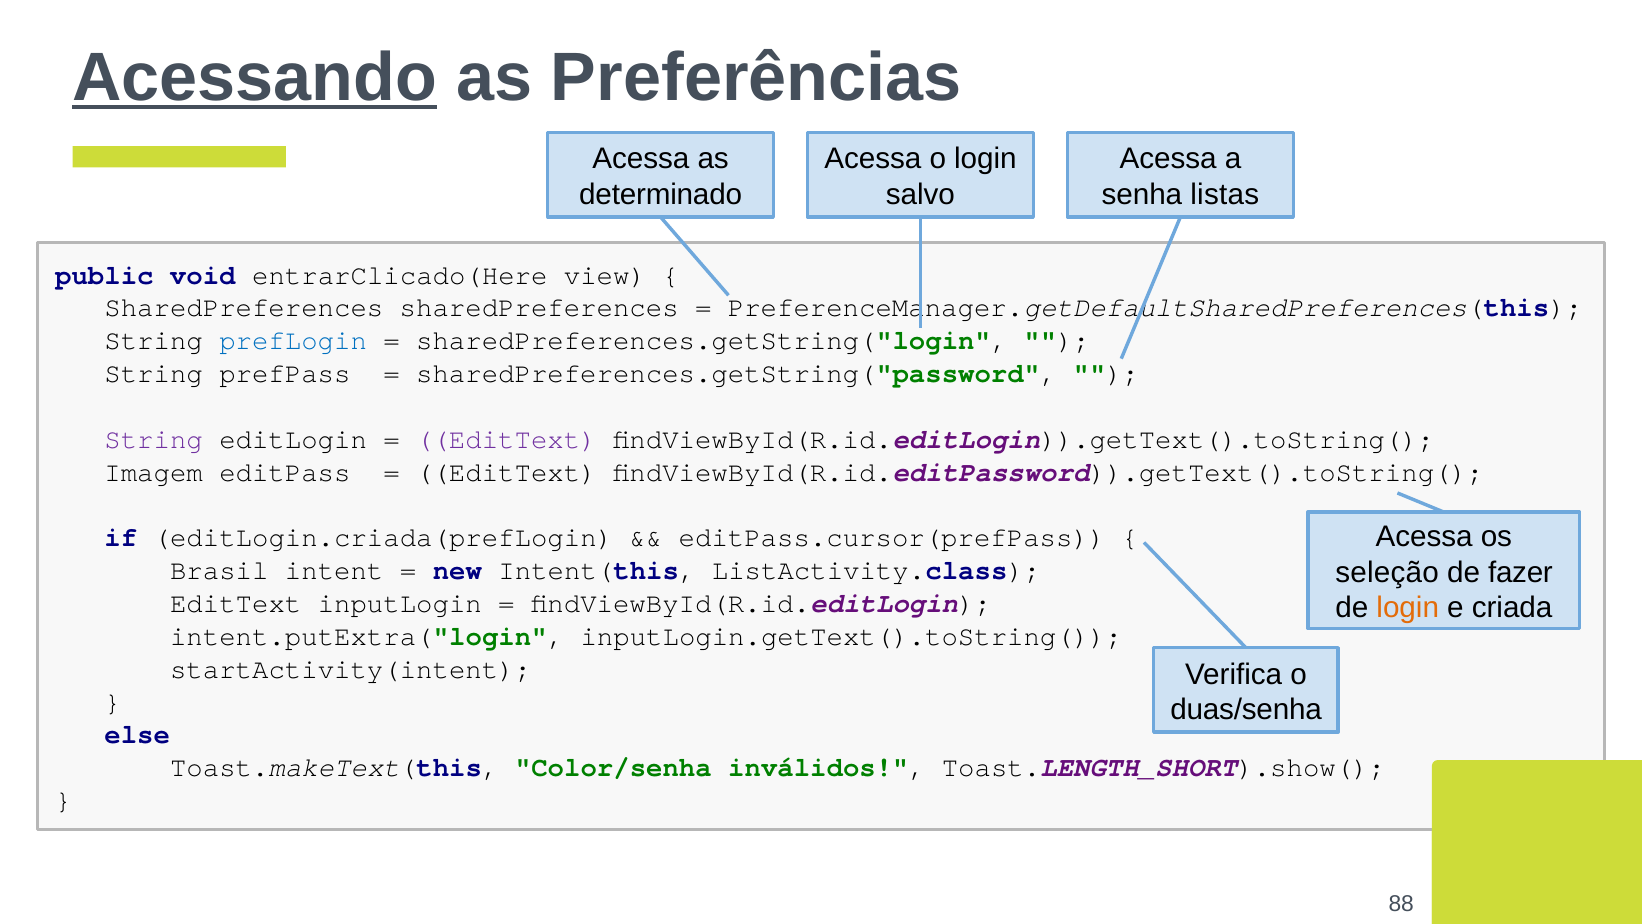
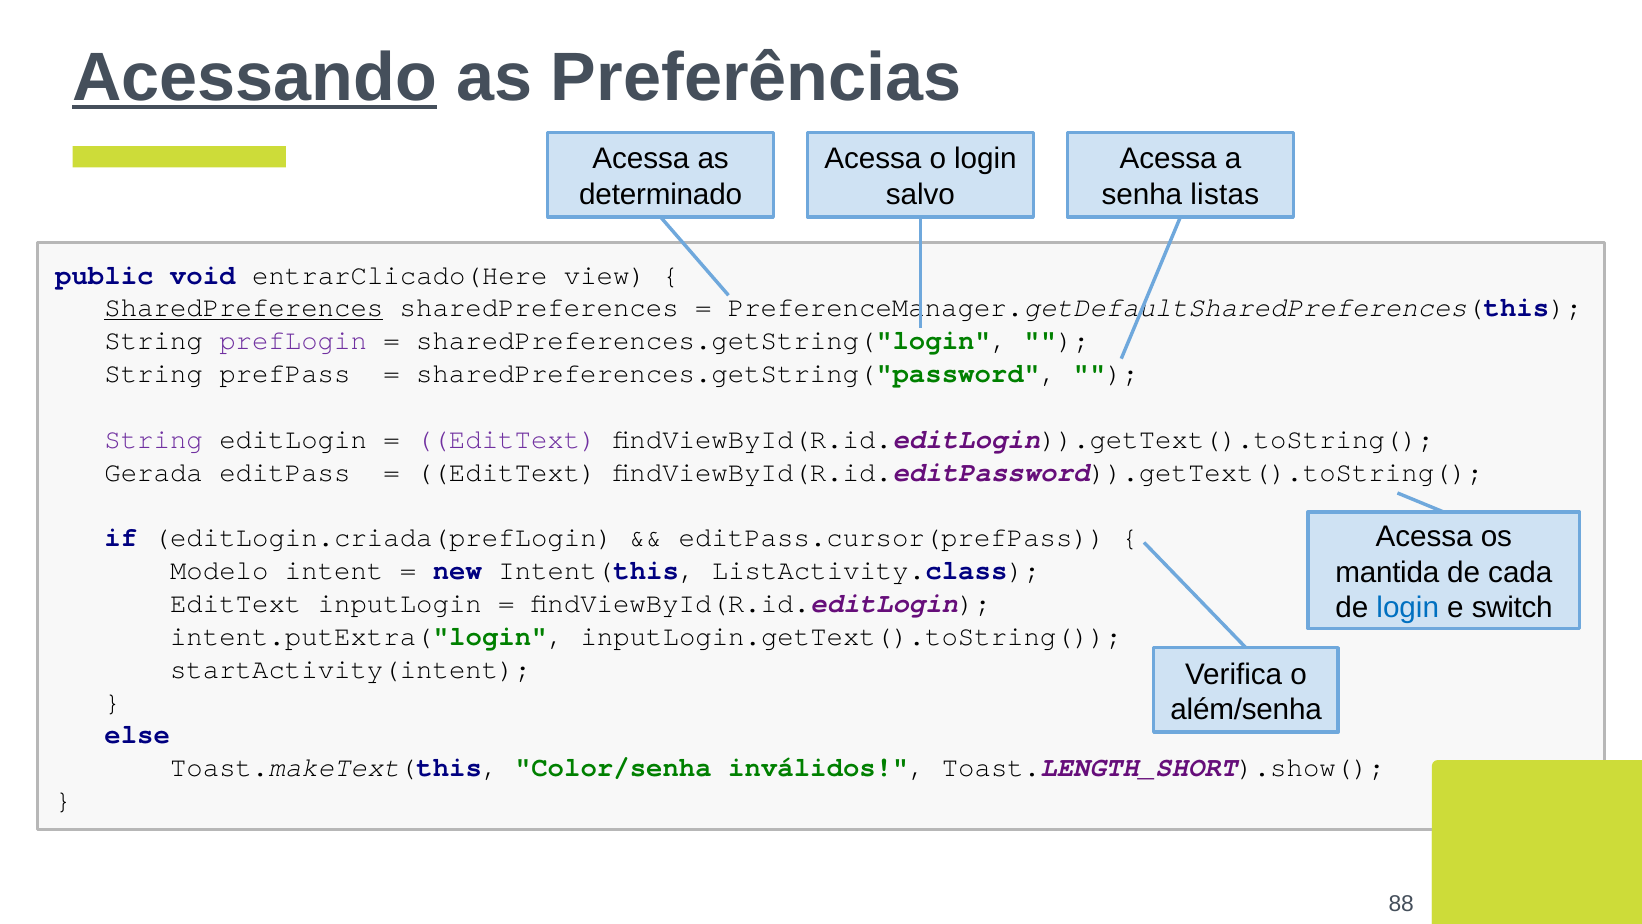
SharedPreferences underline: none -> present (244, 308)
prefLogin colour: blue -> purple (293, 341)
Imagem: Imagem -> Gerada (154, 472)
seleção: seleção -> mantida (1387, 572)
fazer: fazer -> cada (1520, 572)
Brasil: Brasil -> Modelo (219, 570)
login colour: orange -> blue (1408, 608)
criada: criada -> switch (1512, 608)
duas/senha: duas/senha -> além/senha (1246, 710)
